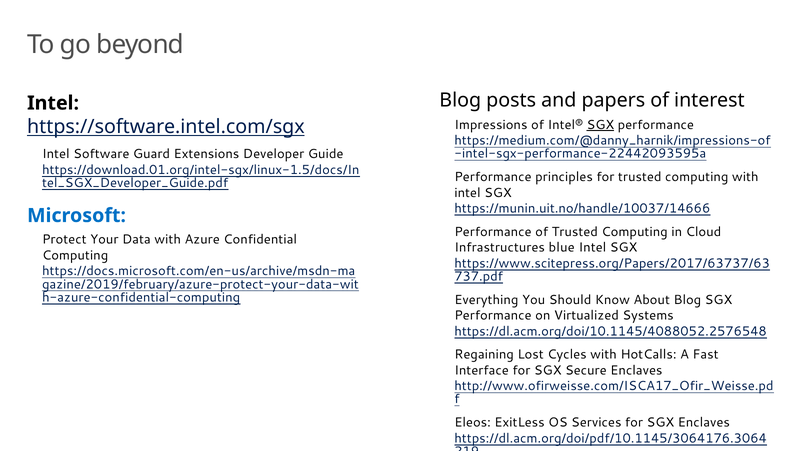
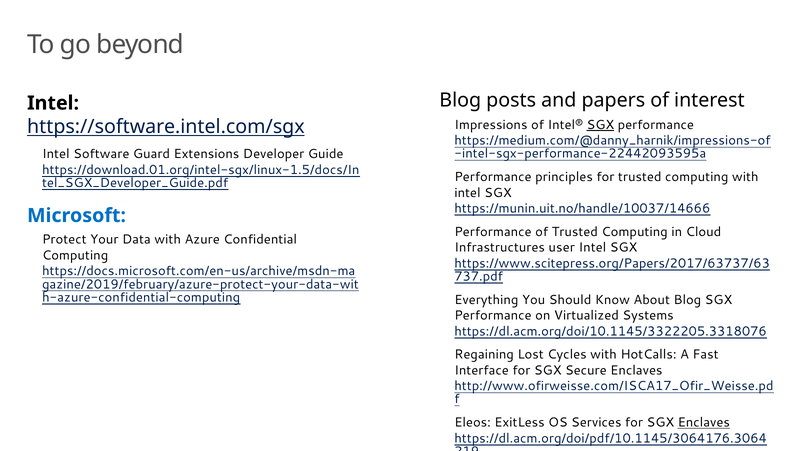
blue: blue -> user (562, 247)
https://dl.acm.org/doi/10.1145/4088052.2576548: https://dl.acm.org/doi/10.1145/4088052.2576548 -> https://dl.acm.org/doi/10.1145/3322205.3318076 (611, 331)
Enclaves underline: none -> present (704, 422)
